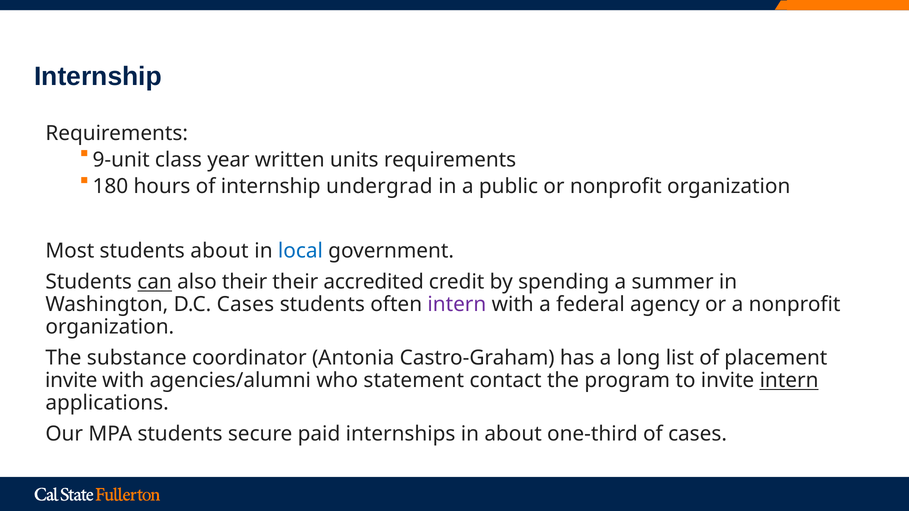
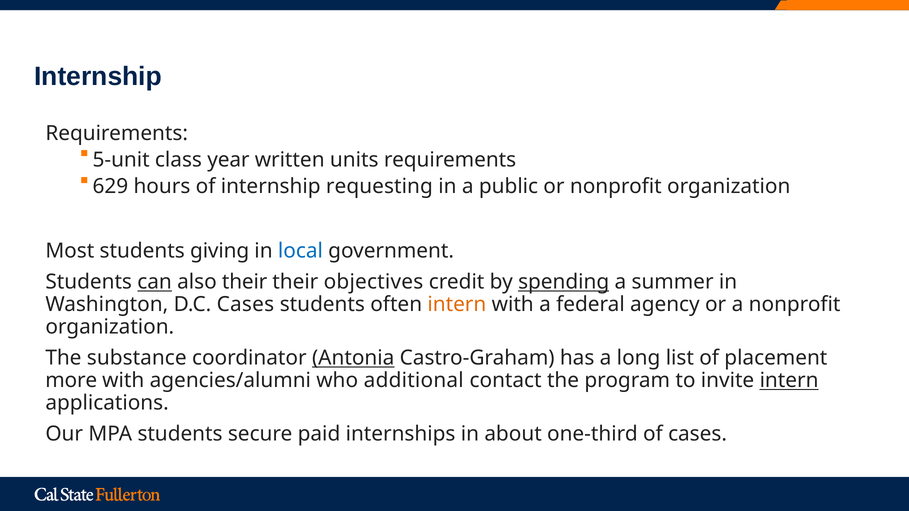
9-unit: 9-unit -> 5-unit (121, 160)
180: 180 -> 629 (110, 187)
undergrad: undergrad -> requesting (379, 187)
students about: about -> giving (220, 251)
accredited: accredited -> objectives (373, 282)
spending underline: none -> present (564, 282)
intern colour: purple -> orange (457, 305)
Antonia underline: none -> present (353, 358)
invite: invite -> more (71, 381)
statement: statement -> additional (414, 381)
